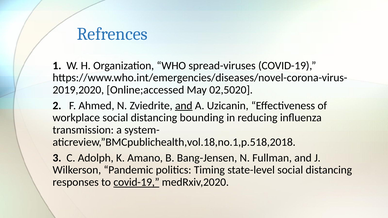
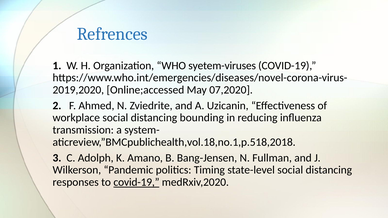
spread-viruses: spread-viruses -> syetem-viruses (222, 66)
02,5020: 02,5020 -> 07,2020 (231, 90)
and underline: present -> none (184, 106)
